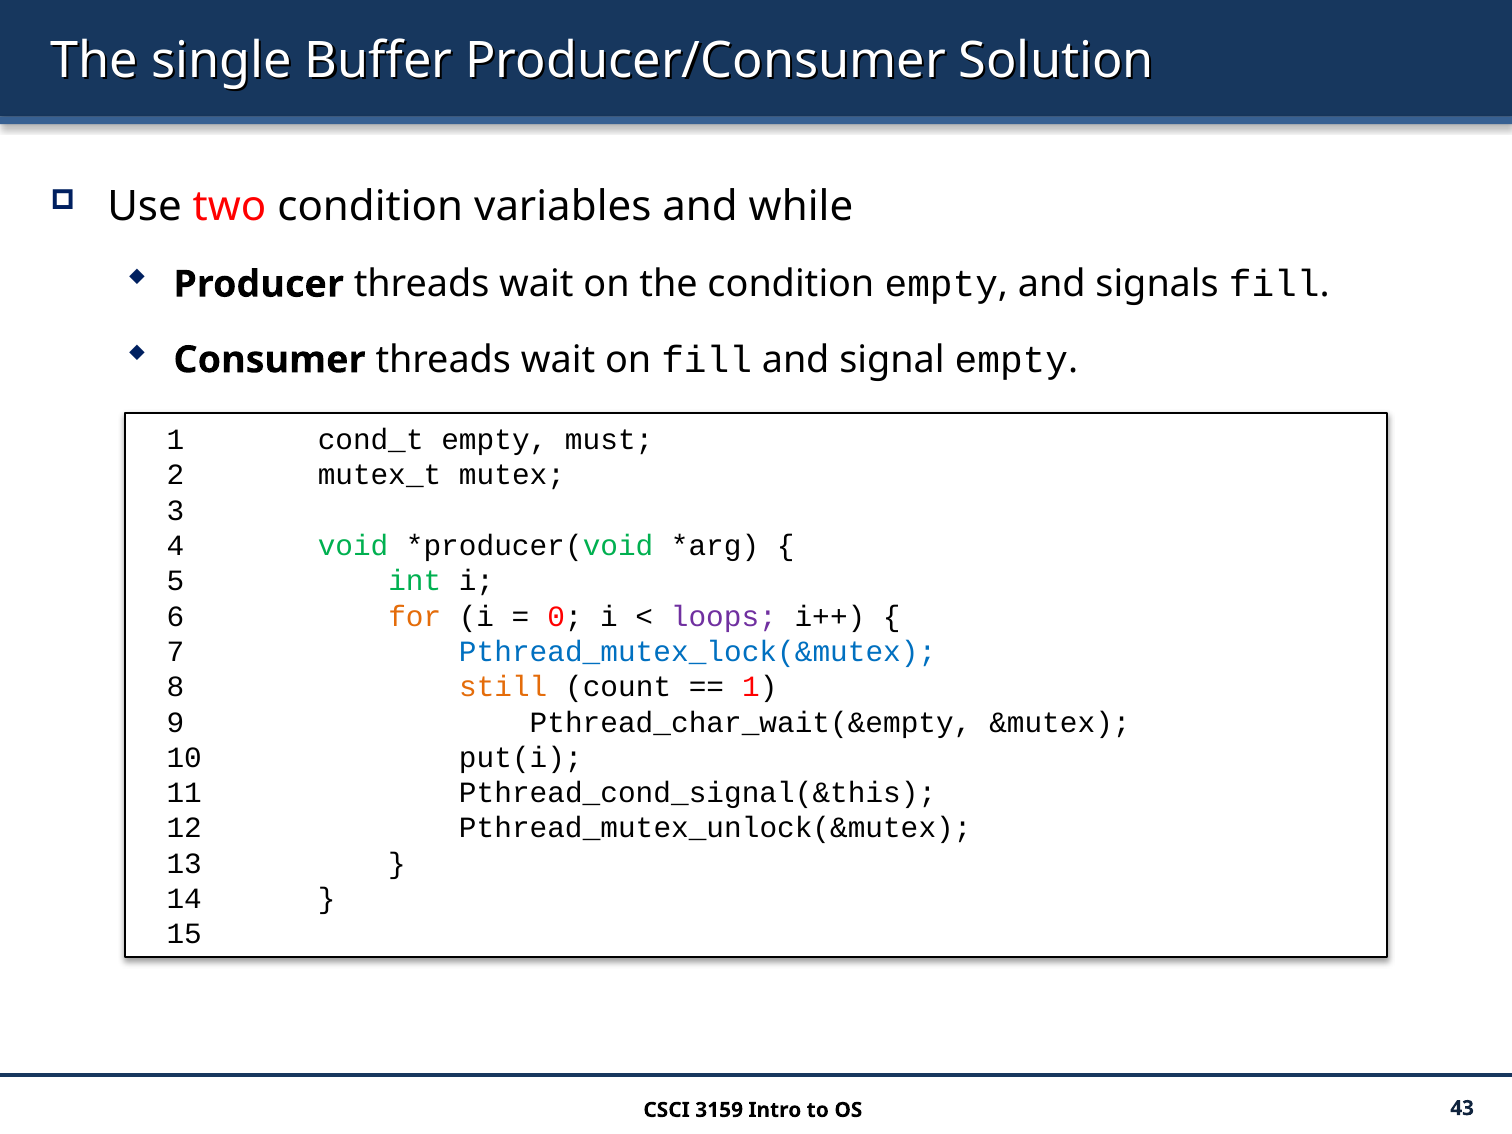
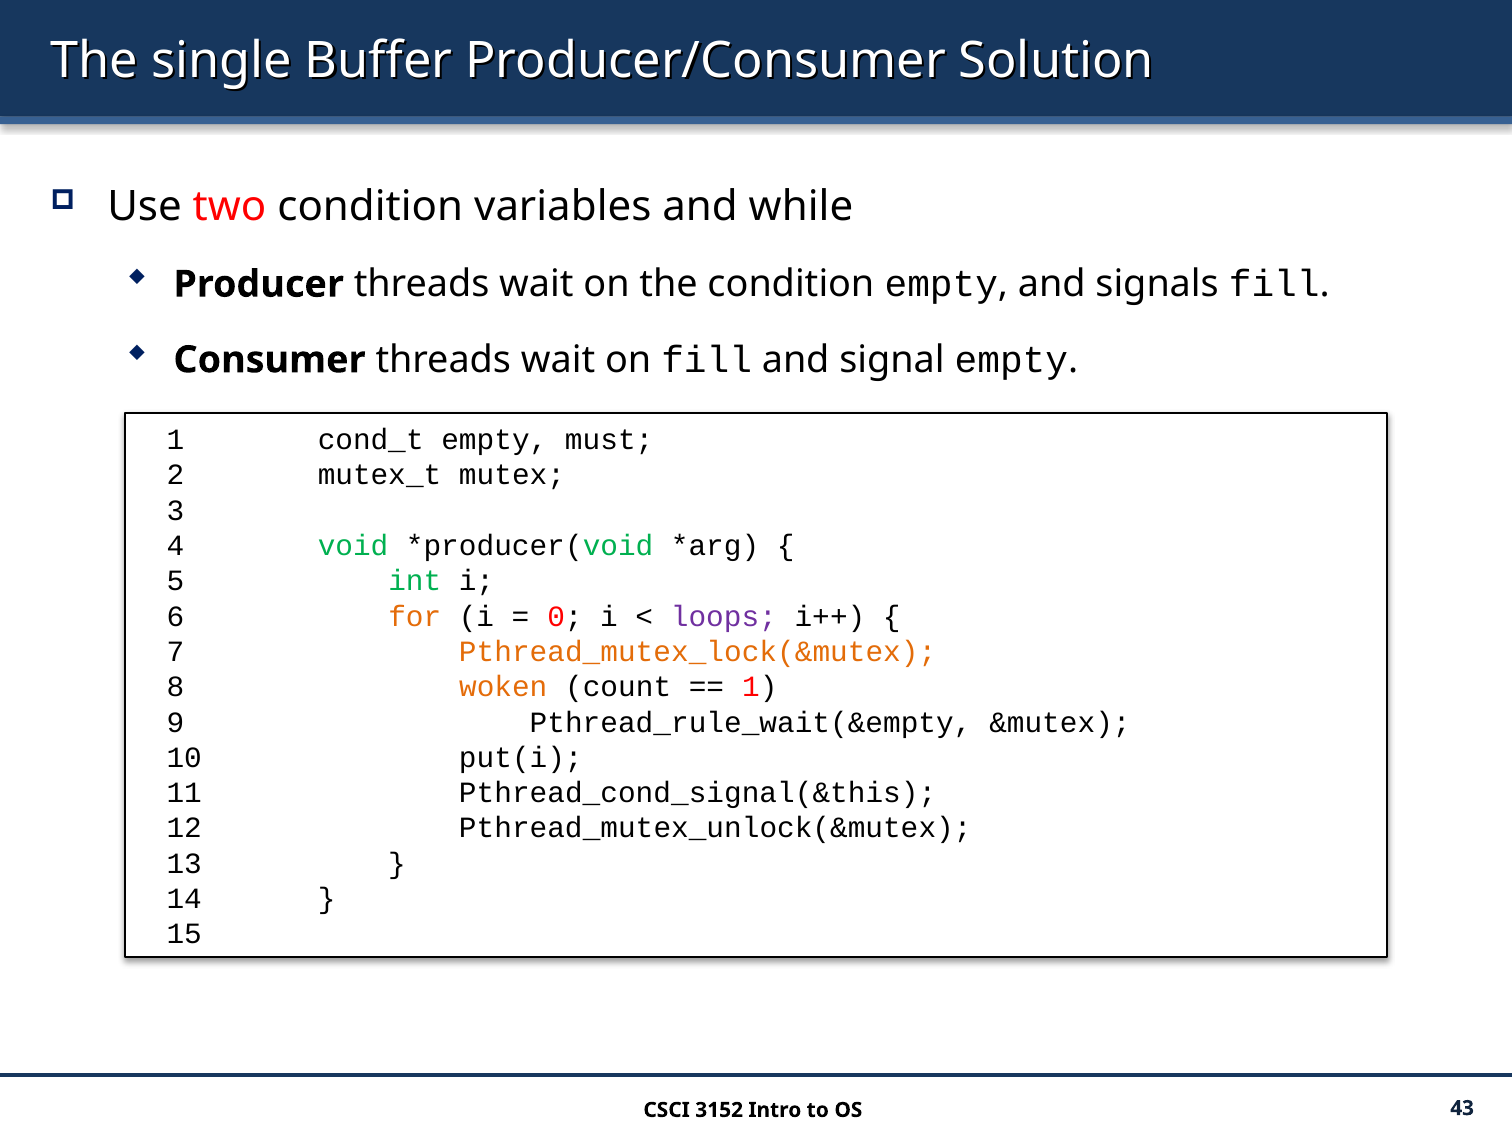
Pthread_mutex_lock(&mutex colour: blue -> orange (698, 652)
still: still -> woken (503, 687)
Pthread_char_wait(&empty: Pthread_char_wait(&empty -> Pthread_rule_wait(&empty (751, 722)
3159: 3159 -> 3152 (719, 1110)
